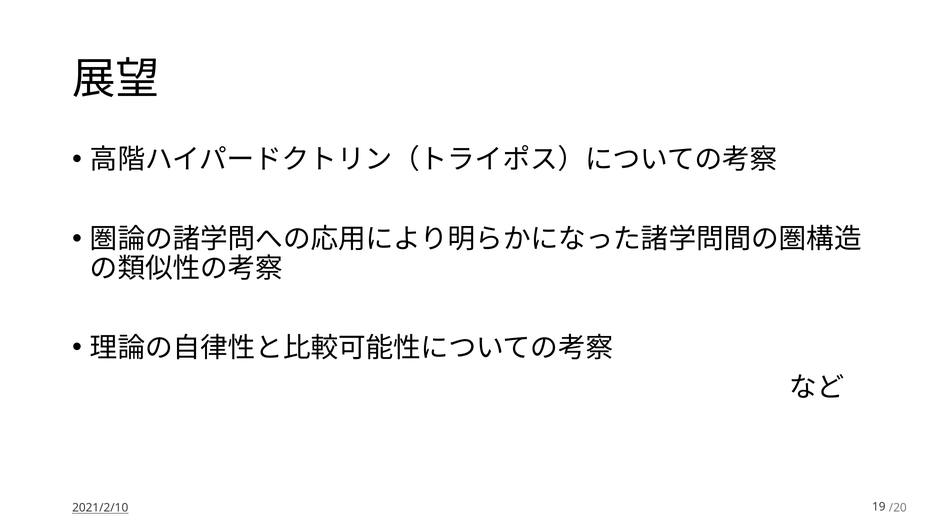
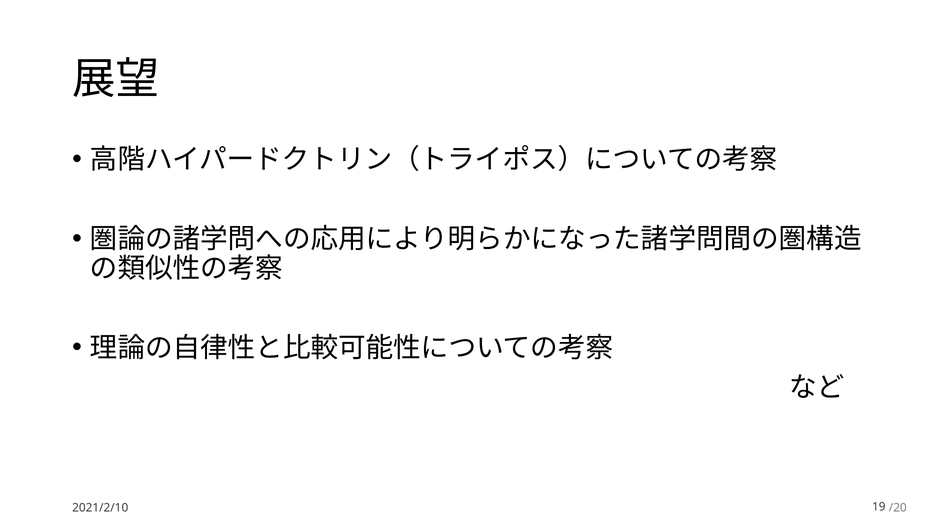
2021/2/10 underline: present -> none (100, 509)
